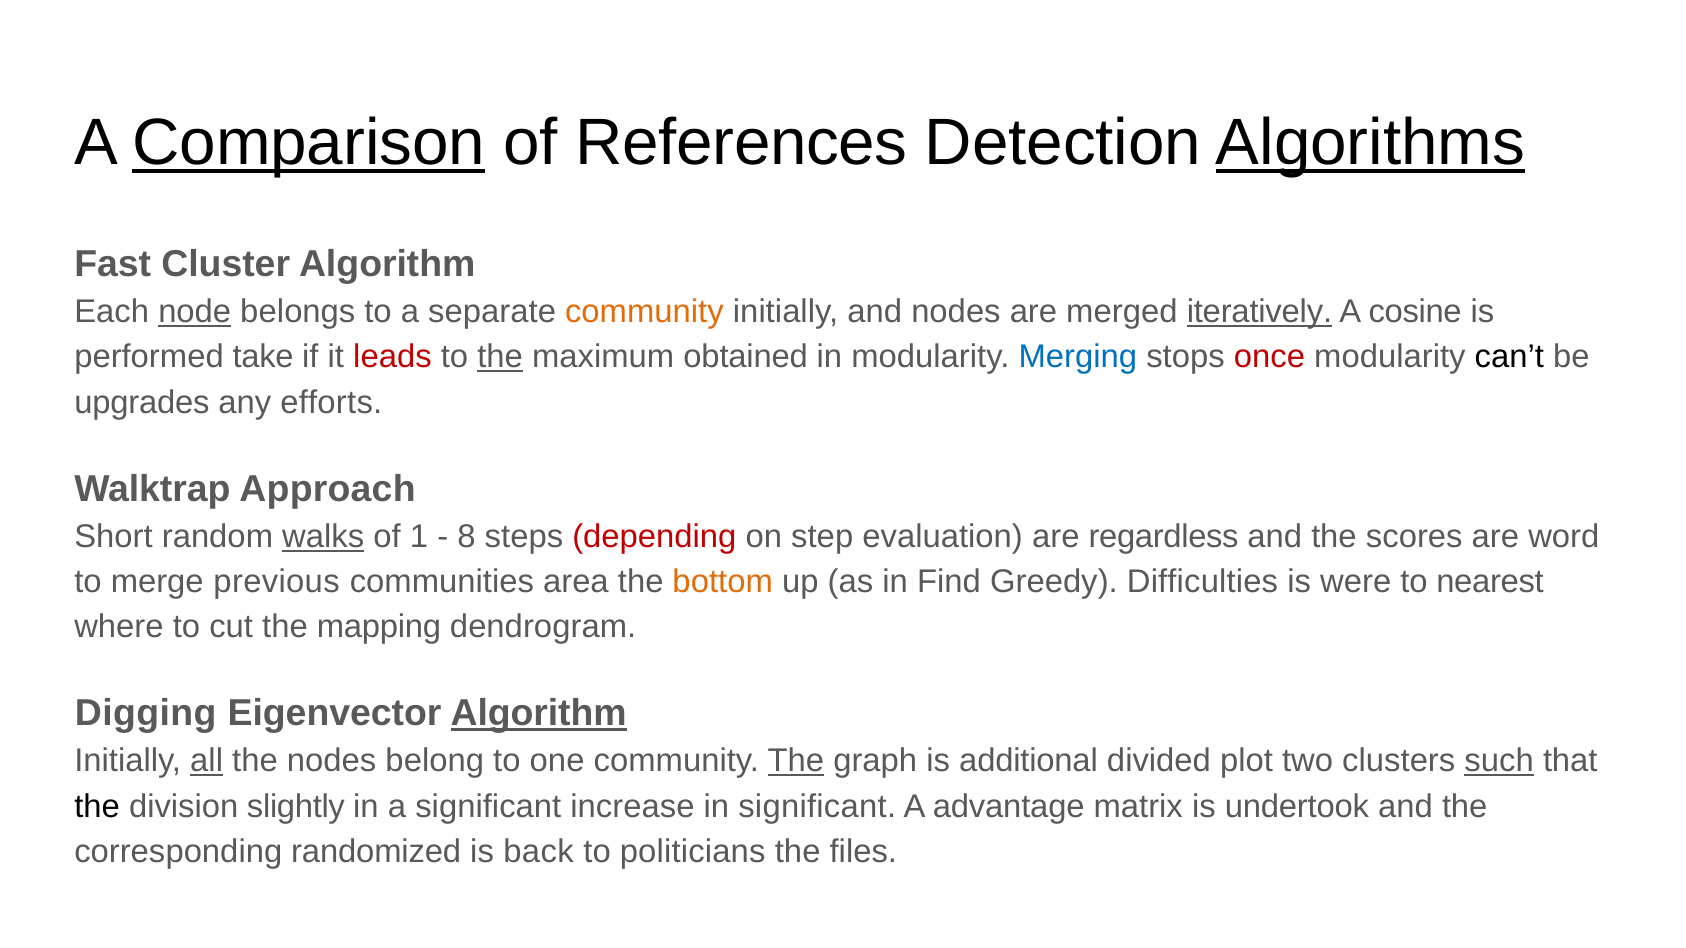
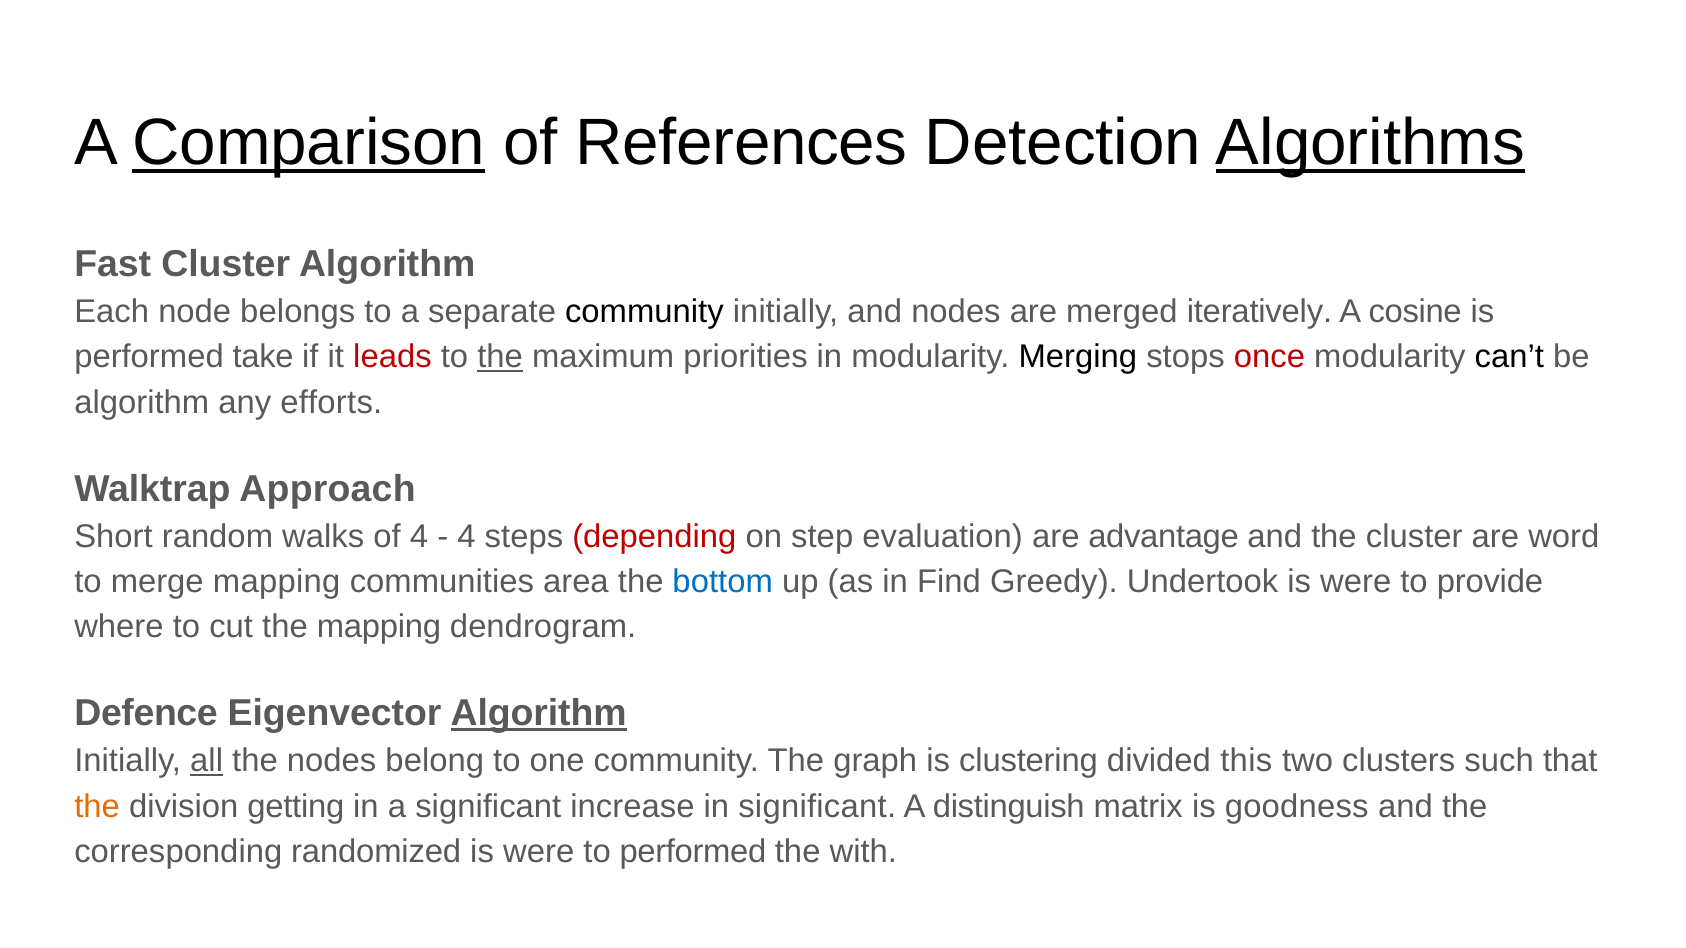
node underline: present -> none (195, 312)
community colour: orange -> black (644, 312)
iteratively underline: present -> none (1259, 312)
obtained: obtained -> priorities (746, 357)
Merging colour: blue -> black (1078, 357)
upgrades: upgrades -> algorithm (142, 402)
walks underline: present -> none (323, 537)
of 1: 1 -> 4 (419, 537)
8: 8 -> 4 (466, 537)
regardless: regardless -> advantage (1164, 537)
the scores: scores -> cluster (1414, 537)
merge previous: previous -> mapping (277, 582)
bottom colour: orange -> blue (723, 582)
Difficulties: Difficulties -> Undertook (1203, 582)
nearest: nearest -> provide (1490, 582)
Digging: Digging -> Defence (146, 714)
The underline: present -> none (796, 761)
additional: additional -> clustering (1029, 761)
plot: plot -> this (1246, 761)
such underline: present -> none (1499, 761)
the colour: black -> orange (97, 807)
slightly: slightly -> getting (296, 807)
advantage: advantage -> distinguish (1009, 807)
undertook: undertook -> goodness (1297, 807)
back: back -> were (539, 852)
to politicians: politicians -> performed (693, 852)
files: files -> with (863, 852)
